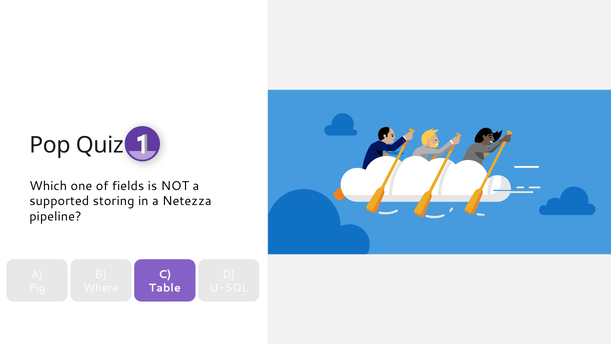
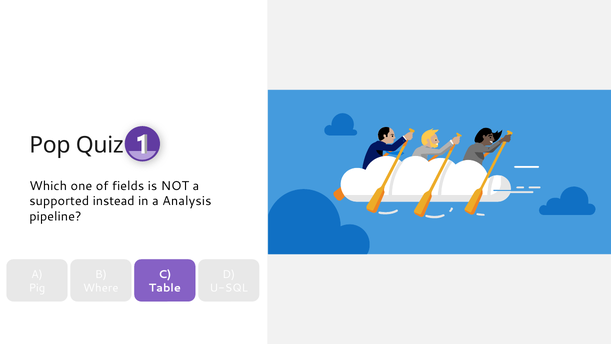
storing: storing -> instead (114, 201)
Netezza: Netezza -> Analysis (187, 201)
